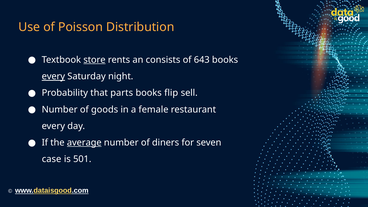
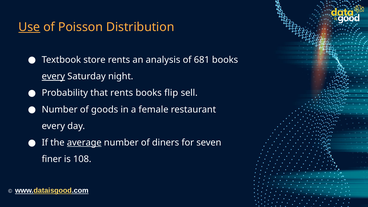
Use underline: none -> present (29, 27)
store underline: present -> none (94, 60)
consists: consists -> analysis (163, 60)
643: 643 -> 681 (202, 60)
that parts: parts -> rents (122, 93)
case: case -> finer (52, 159)
501: 501 -> 108 (82, 159)
